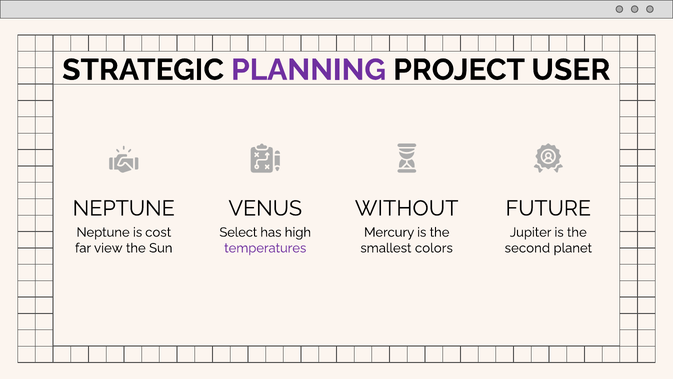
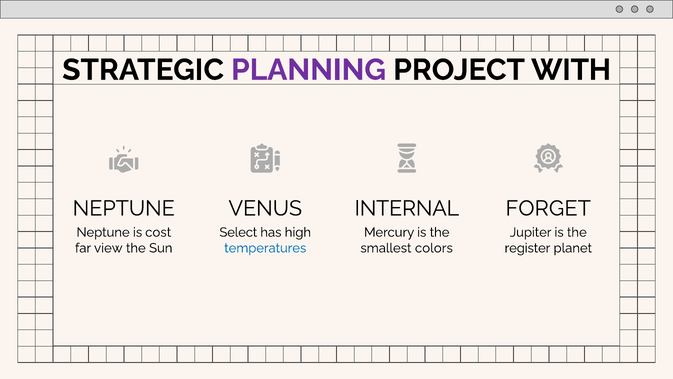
USER: USER -> WITH (571, 70)
WITHOUT: WITHOUT -> INTERNAL (407, 208)
FUTURE: FUTURE -> FORGET (548, 208)
temperatures colour: purple -> blue (265, 248)
second: second -> register (527, 248)
